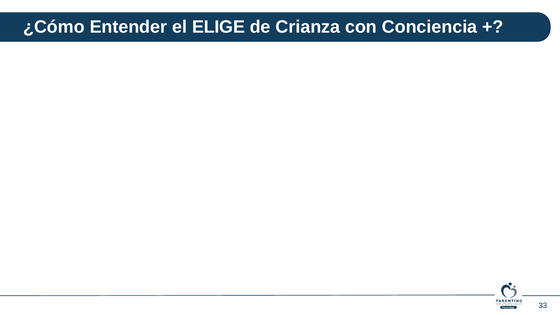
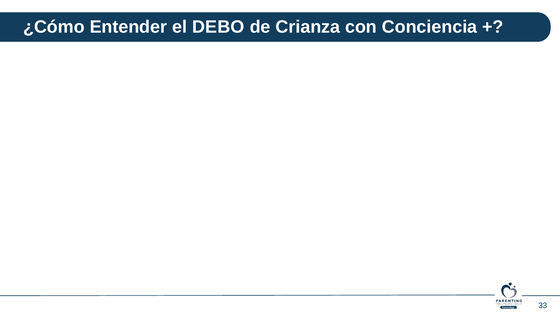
ELIGE: ELIGE -> DEBO (218, 27)
